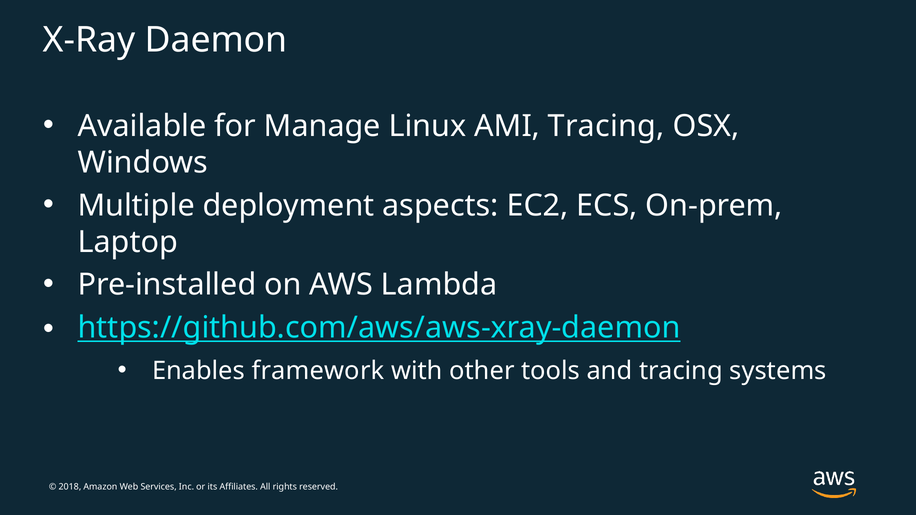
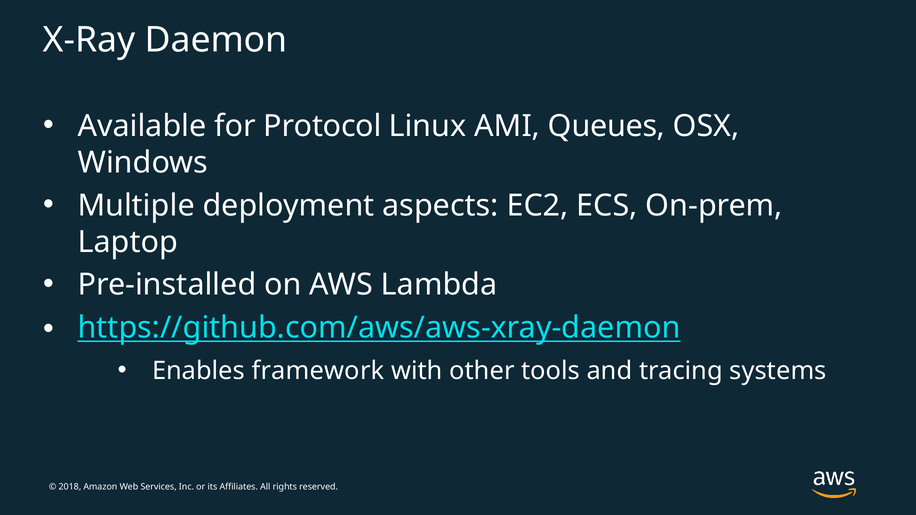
Manage: Manage -> Protocol (322, 126)
AMI Tracing: Tracing -> Queues (607, 126)
